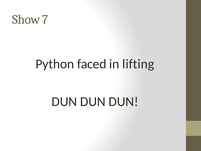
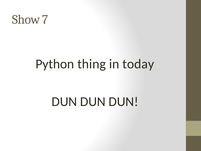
faced: faced -> thing (92, 64)
lifting: lifting -> today (138, 64)
